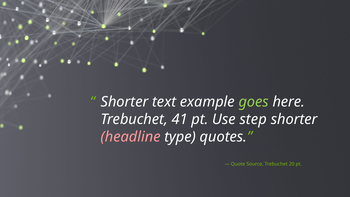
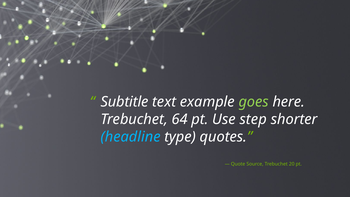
Shorter: Shorter -> Subtitle (125, 102)
41: 41 -> 64 (180, 119)
headline colour: pink -> light blue (131, 137)
